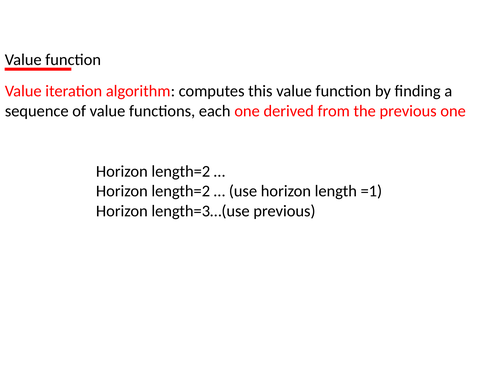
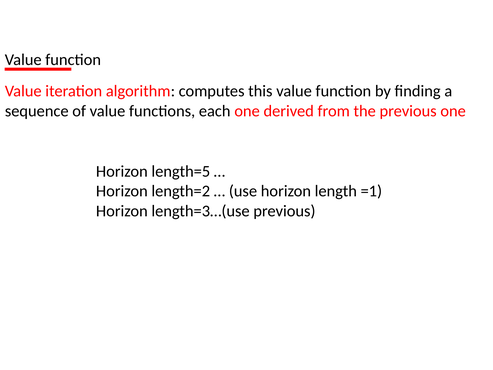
length=2: length=2 -> length=5 (181, 171)
